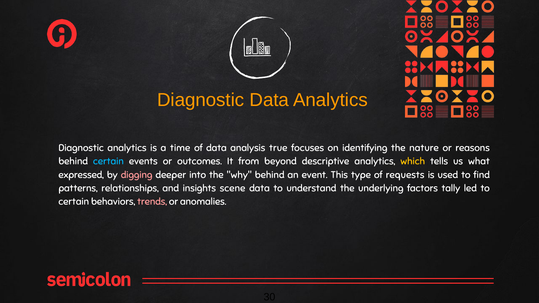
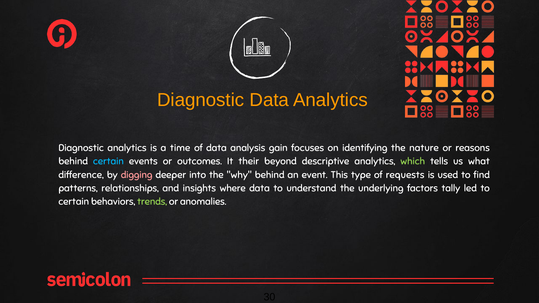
true: true -> gain (278, 148)
from: from -> their (249, 161)
which colour: yellow -> light green (413, 161)
expressed: expressed -> difference (81, 175)
scene: scene -> where (233, 188)
trends colour: pink -> light green (152, 202)
